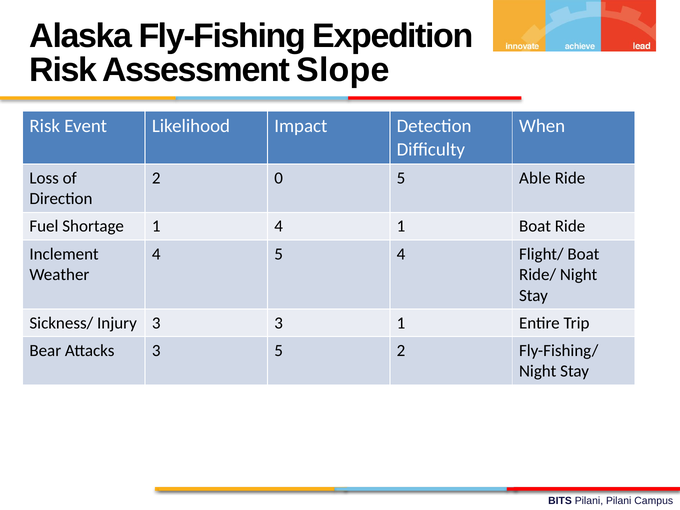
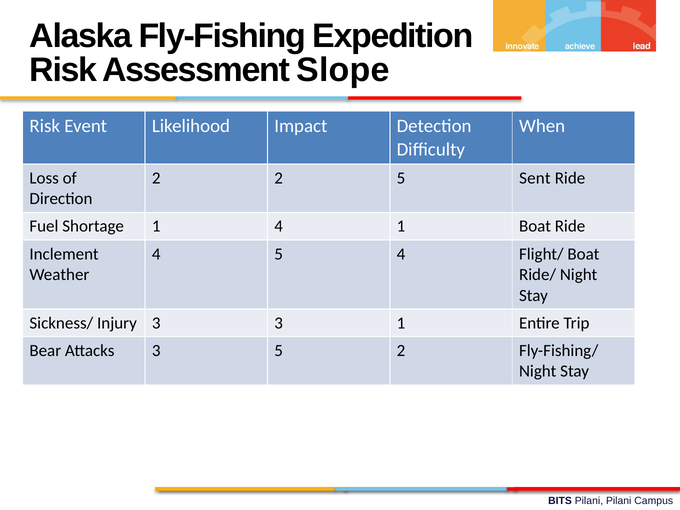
2 0: 0 -> 2 (279, 178)
Able: Able -> Sent (535, 178)
